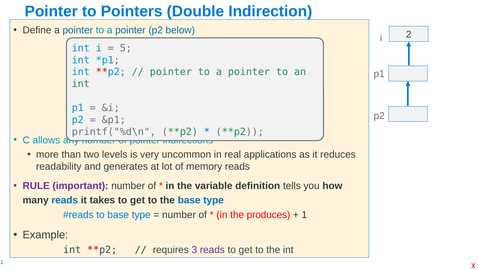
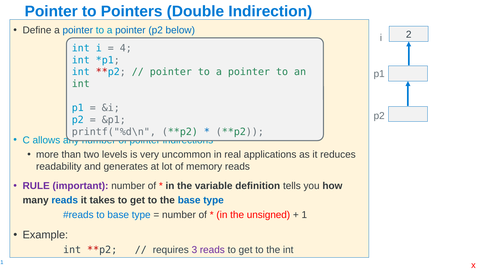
5: 5 -> 4 (126, 48)
produces: produces -> unsigned (268, 215)
